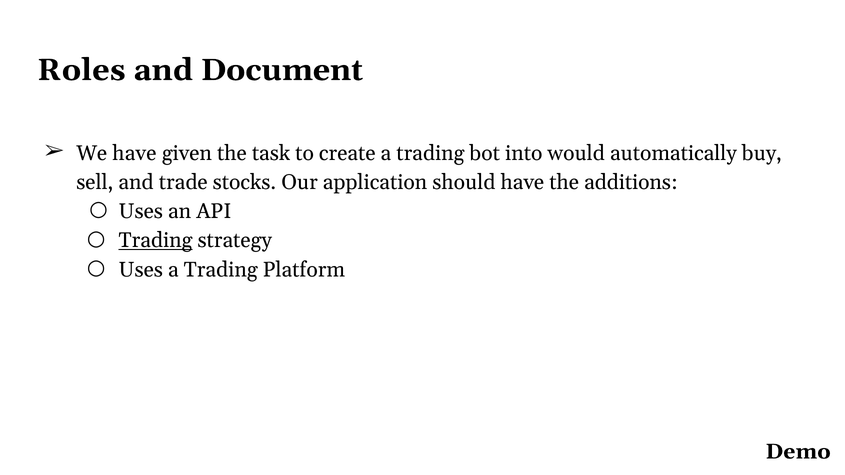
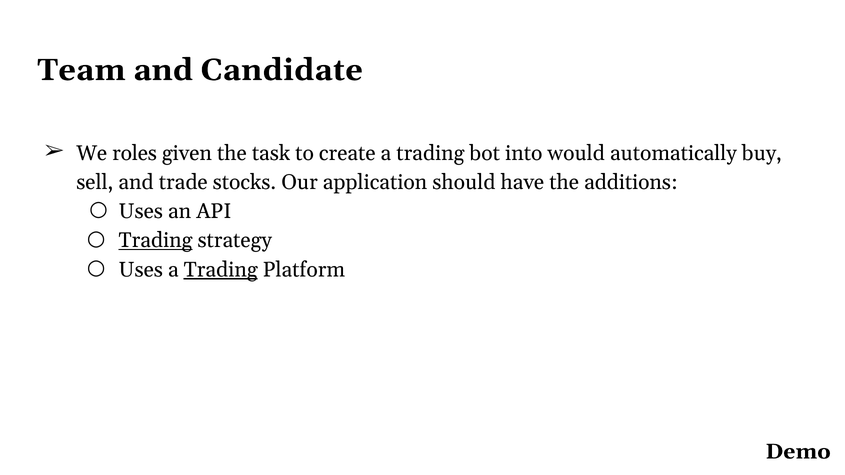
Roles: Roles -> Team (81, 70)
Document: Document -> Candidate (282, 70)
We have: have -> roles (135, 153)
Trading underline: none -> present (221, 270)
